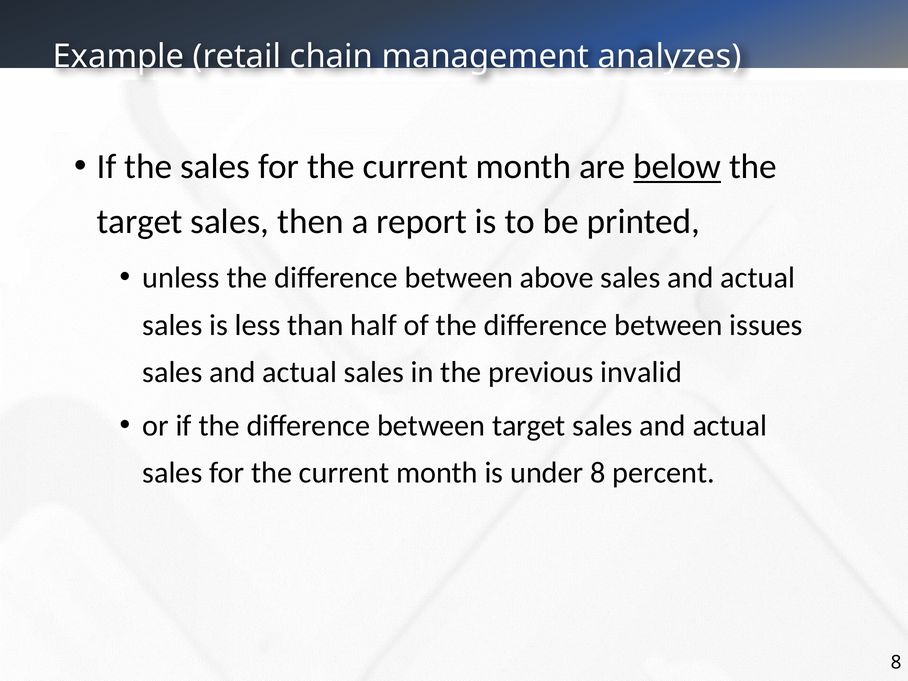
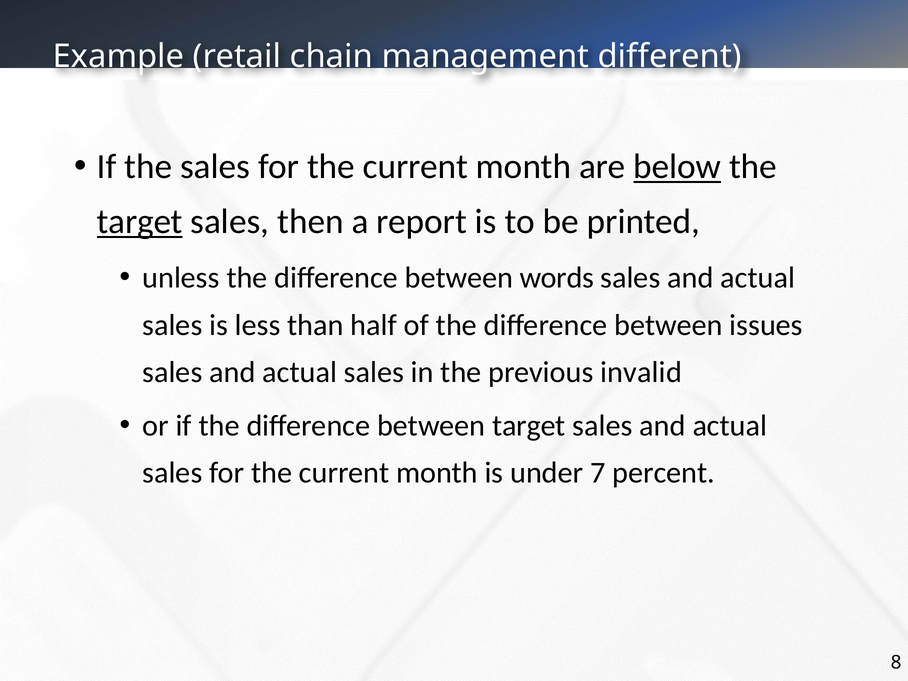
analyzes: analyzes -> different (670, 57)
target underline: none -> present (140, 222)
above: above -> words (557, 278)
under 8: 8 -> 7 (598, 473)
